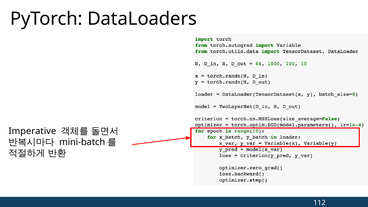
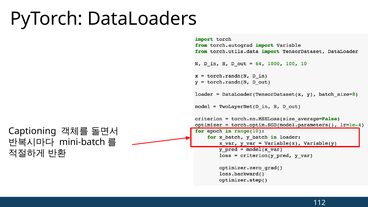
Imperative: Imperative -> Captioning (32, 131)
